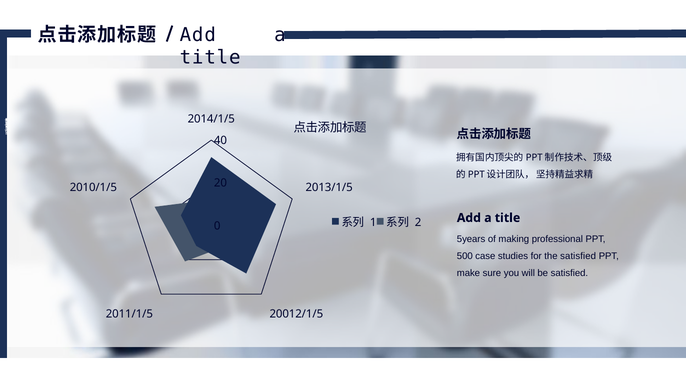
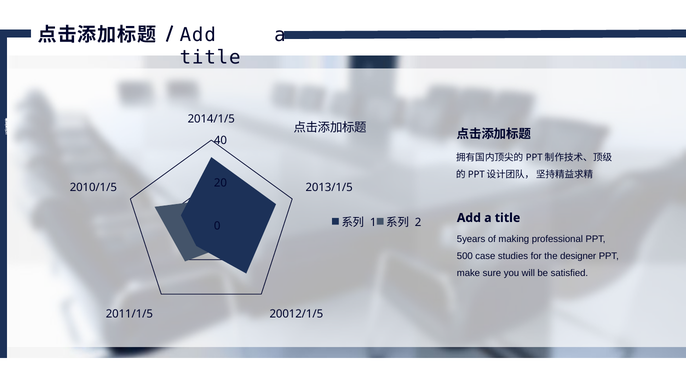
the satisfied: satisfied -> designer (578, 256)
